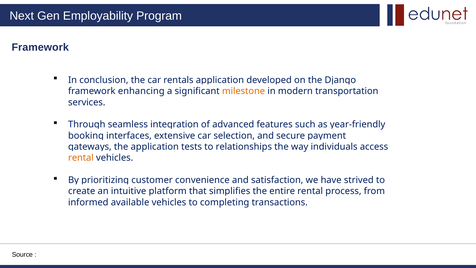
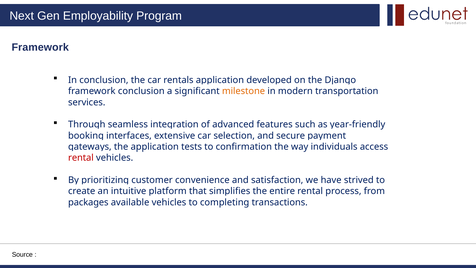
enhancing: enhancing -> conclusion (141, 91)
relationships: relationships -> confirmation (244, 147)
rental colour: orange -> red (81, 158)
informed: informed -> packages (88, 202)
